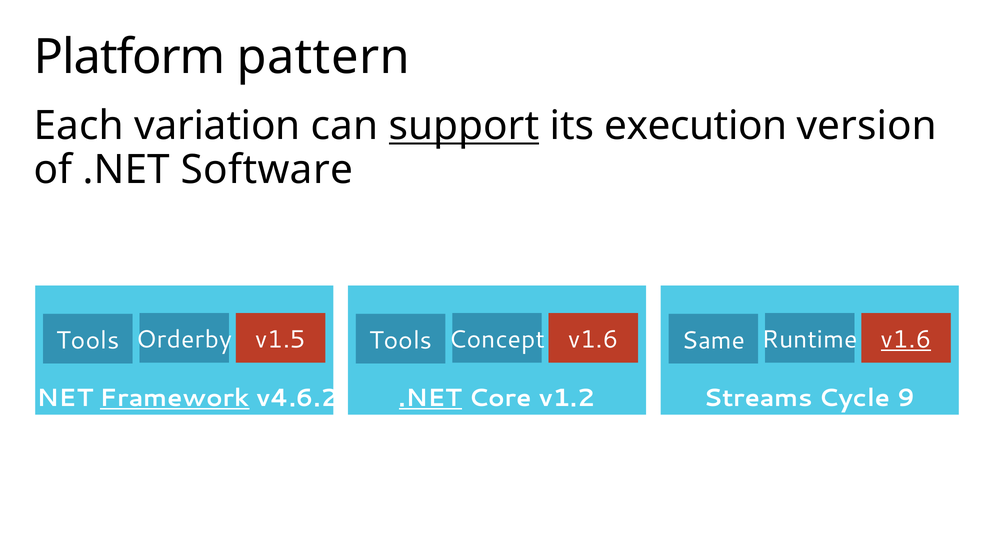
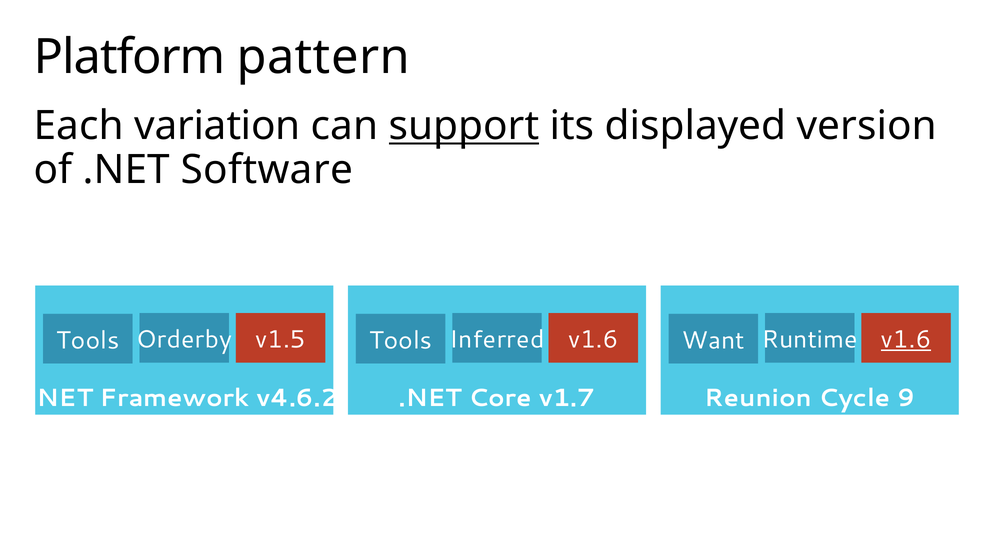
execution: execution -> displayed (696, 126)
Concept: Concept -> Inferred (497, 340)
Same: Same -> Want (713, 340)
Framework underline: present -> none (175, 398)
.NET underline: present -> none (430, 398)
v1.2: v1.2 -> v1.7 (567, 398)
Streams: Streams -> Reunion (758, 398)
